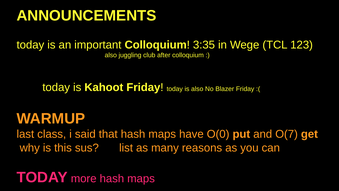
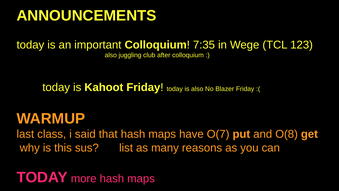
3:35: 3:35 -> 7:35 (204, 45)
O(0: O(0 -> O(7 (218, 134)
O(7: O(7 -> O(8 (287, 134)
